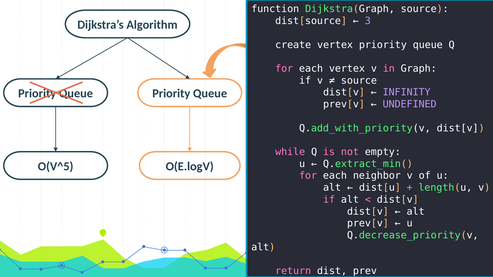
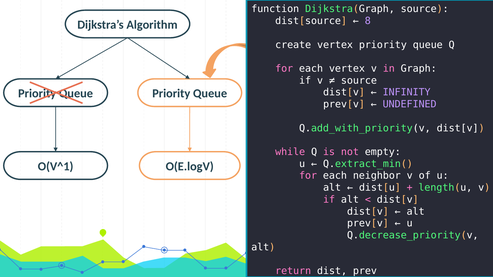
3: 3 -> 8 (368, 21)
O(V^5: O(V^5 -> O(V^1 (56, 167)
